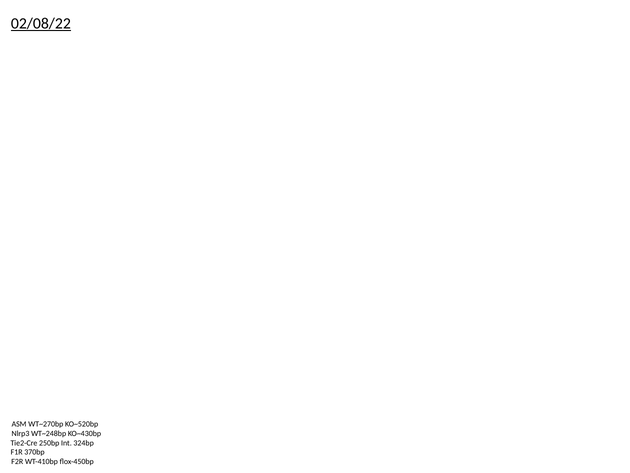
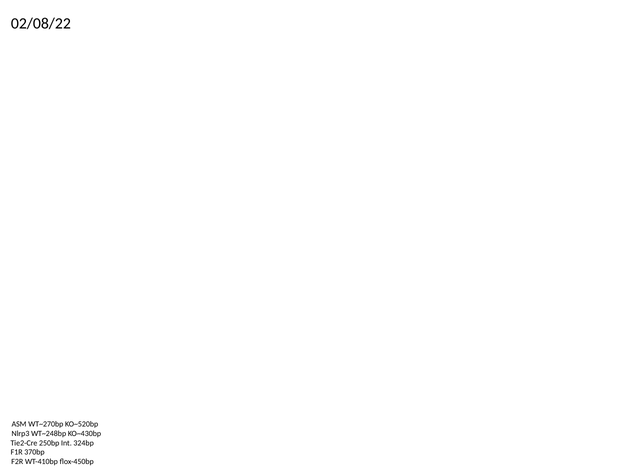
02/08/22 underline: present -> none (41, 24)
